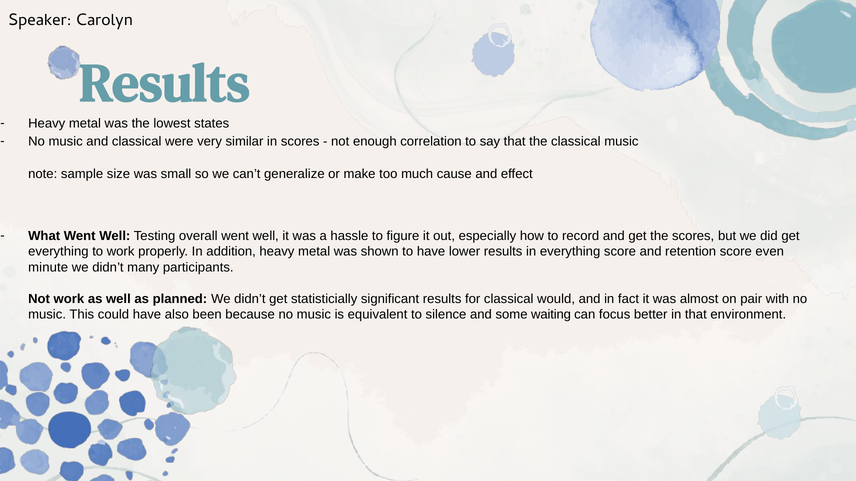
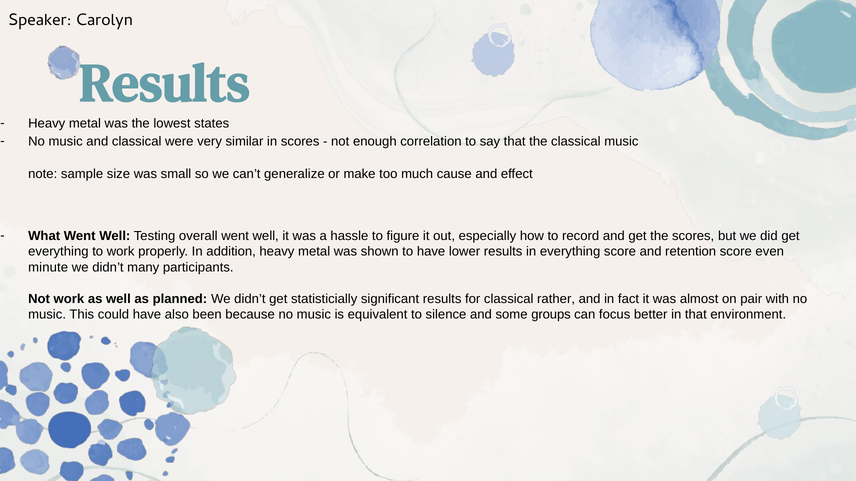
would: would -> rather (556, 299)
waiting: waiting -> groups (551, 315)
